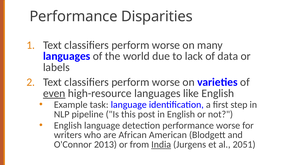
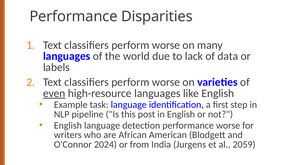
2013: 2013 -> 2024 (105, 145)
India underline: present -> none (161, 145)
2051: 2051 -> 2059 (244, 145)
